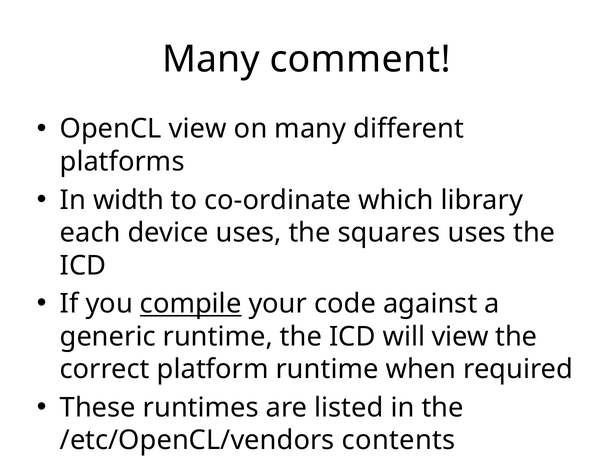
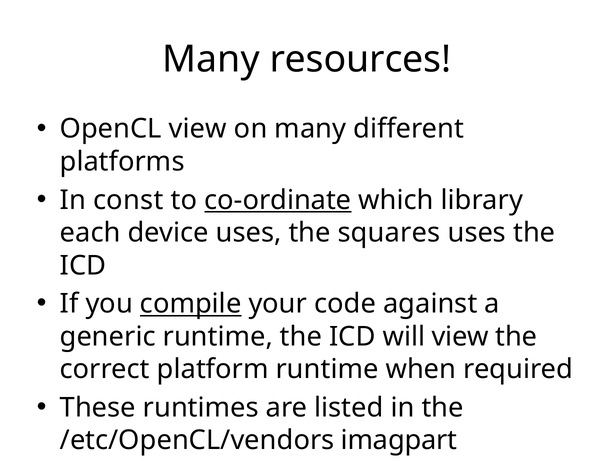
comment: comment -> resources (360, 59)
width: width -> const (128, 200)
co-ordinate underline: none -> present (278, 200)
contents: contents -> imagpart (399, 440)
